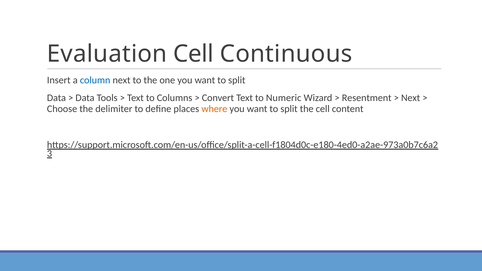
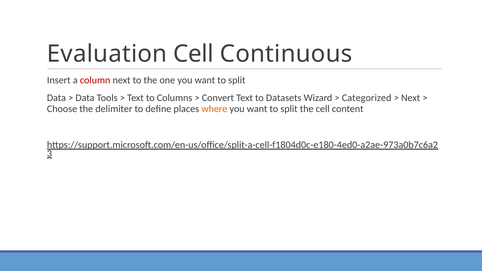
column colour: blue -> red (95, 80)
Numeric: Numeric -> Datasets (284, 98)
Resentment: Resentment -> Categorized (367, 98)
